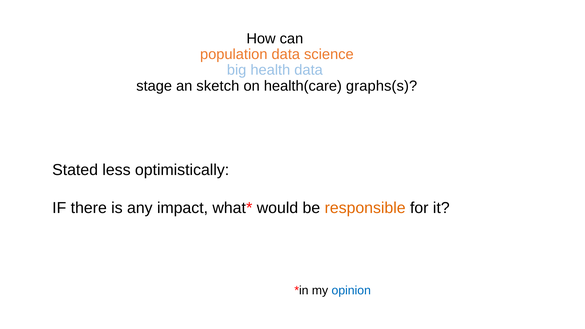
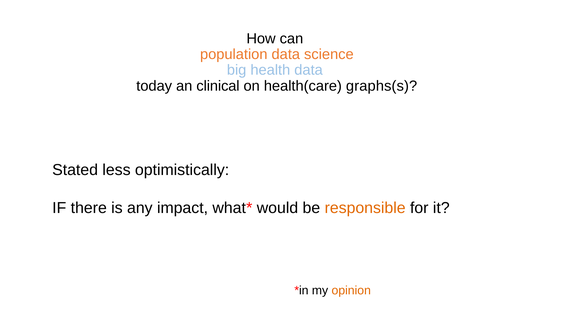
stage: stage -> today (154, 86)
sketch: sketch -> clinical (218, 86)
opinion colour: blue -> orange (351, 290)
